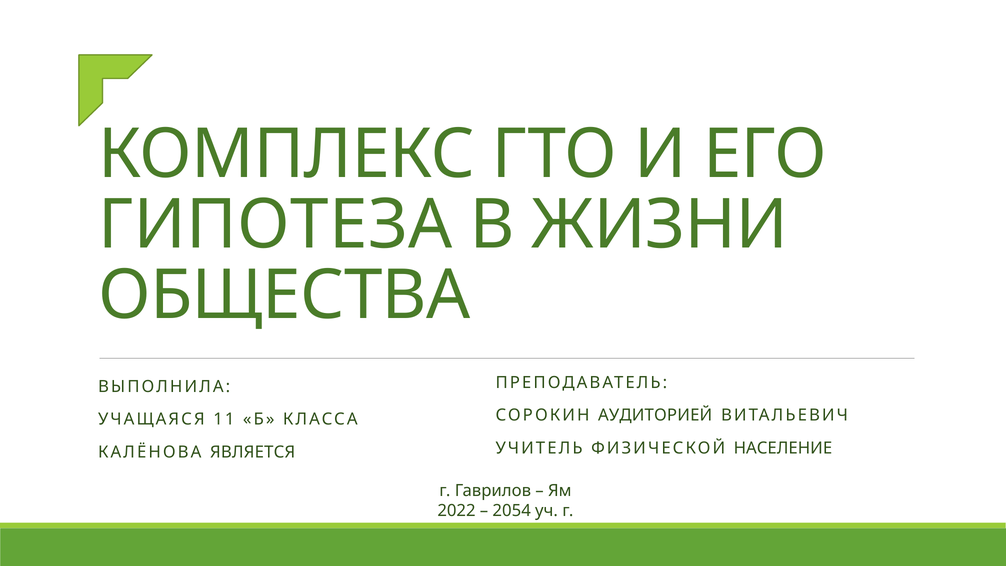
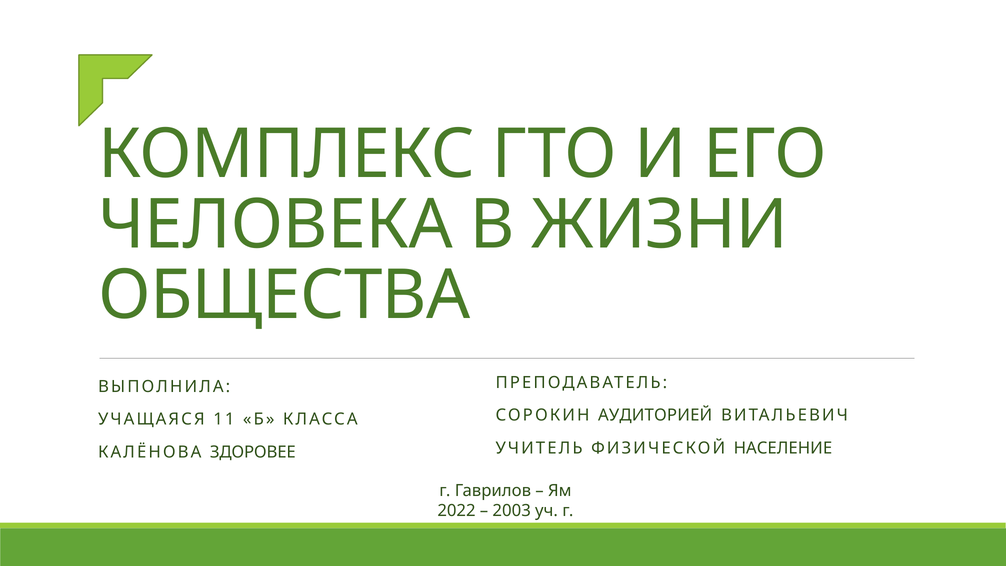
ГИПОТЕЗА: ГИПОТЕЗА -> ЧЕЛОВЕКА (276, 225)
ЯВЛЯЕТСЯ: ЯВЛЯЕТСЯ -> ЗДОРОВЕЕ (253, 452)
2054: 2054 -> 2003 (512, 511)
